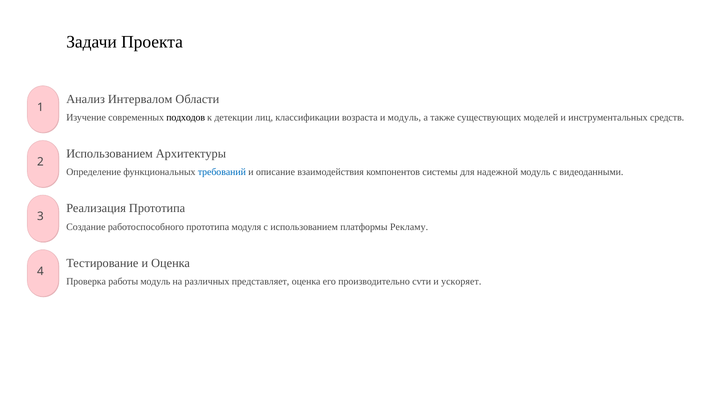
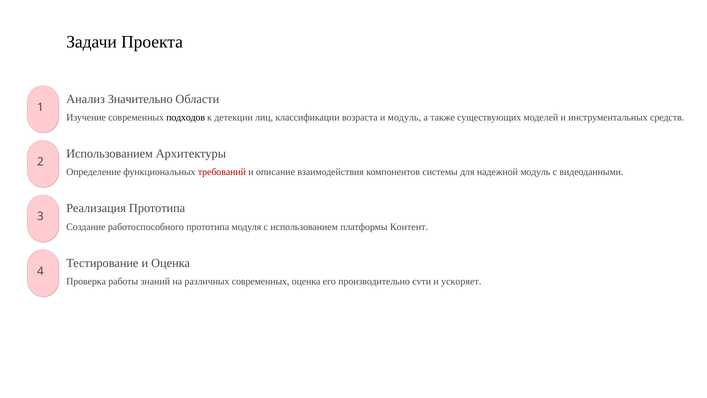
Интервалом: Интервалом -> Значительно (140, 99)
требований colour: blue -> red (222, 172)
Рекламу: Рекламу -> Контент (409, 227)
работы модуль: модуль -> знаний (155, 281)
различных представляет: представляет -> современных (261, 281)
